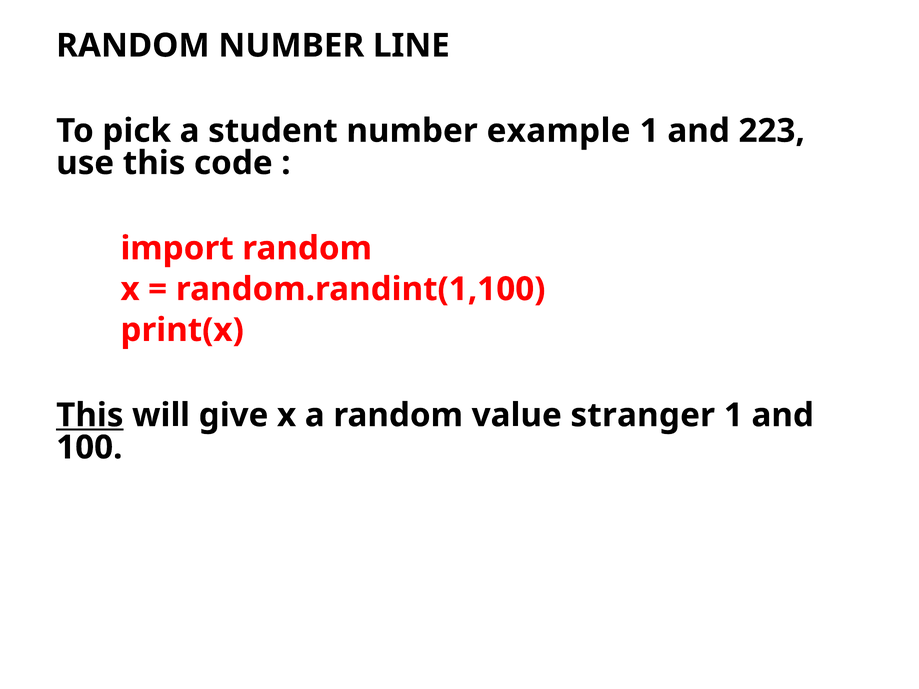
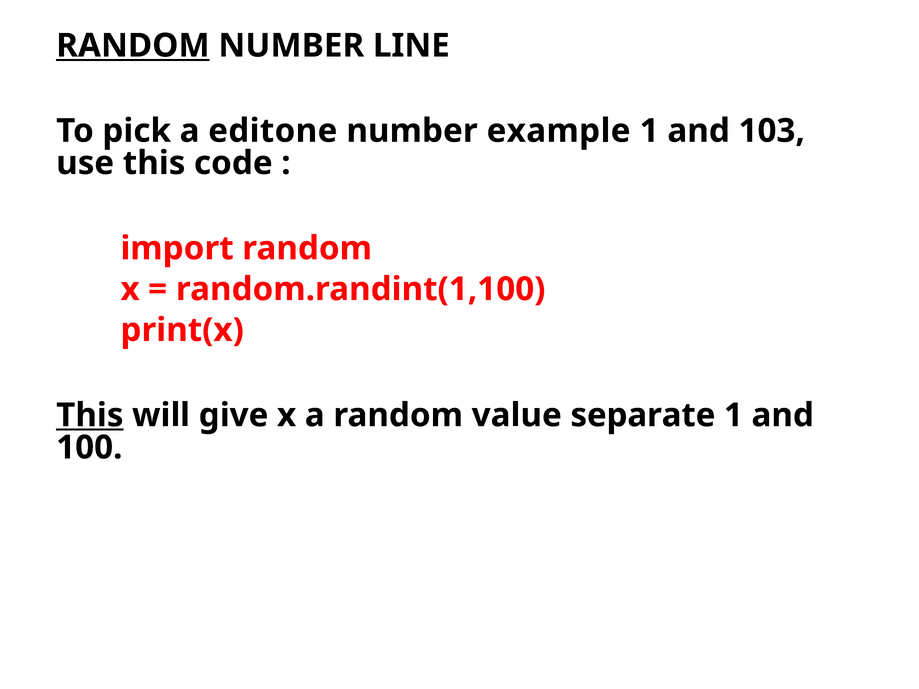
RANDOM underline: none -> present (133, 46)
student: student -> editone (273, 131)
223: 223 -> 103 (772, 131)
stranger: stranger -> separate (643, 415)
